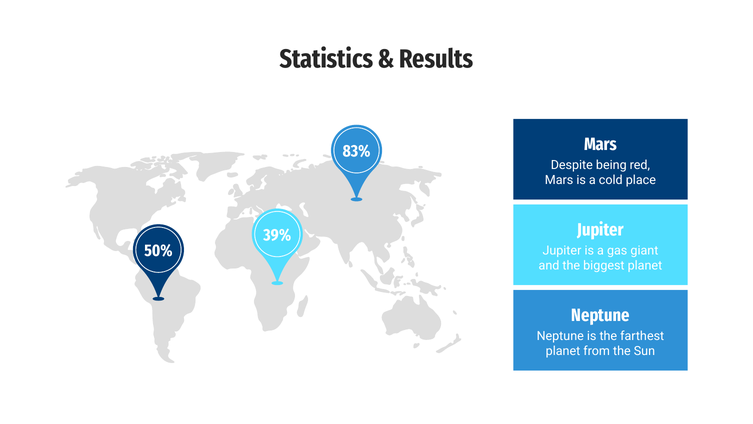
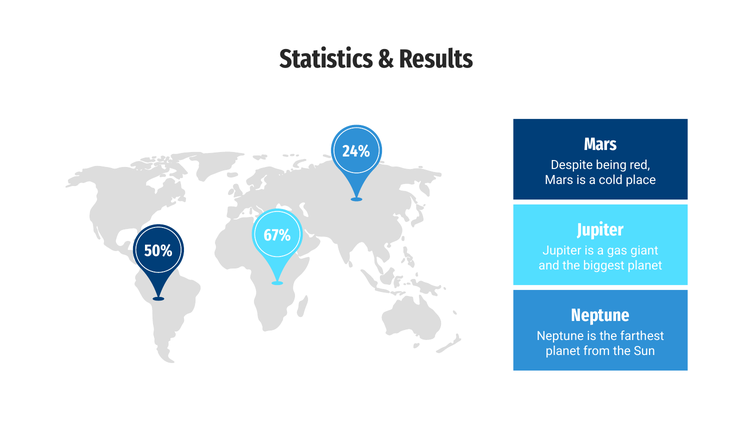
83%: 83% -> 24% (356, 151)
39%: 39% -> 67% (277, 235)
